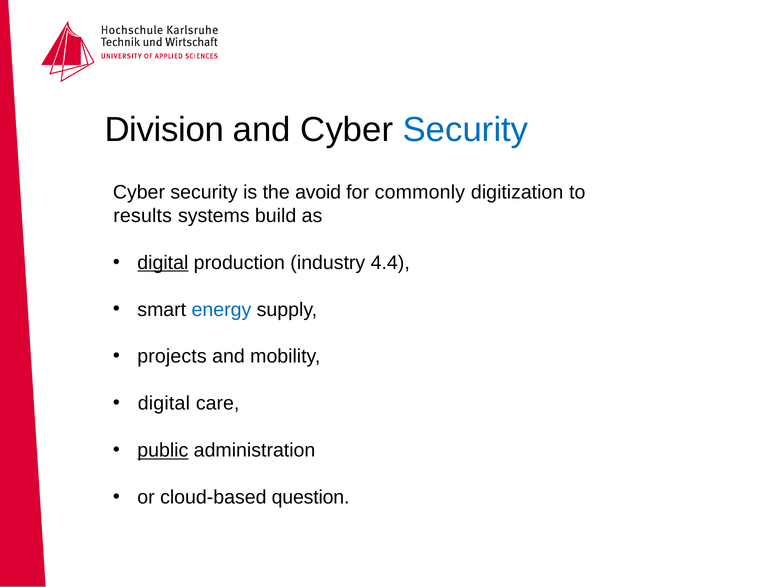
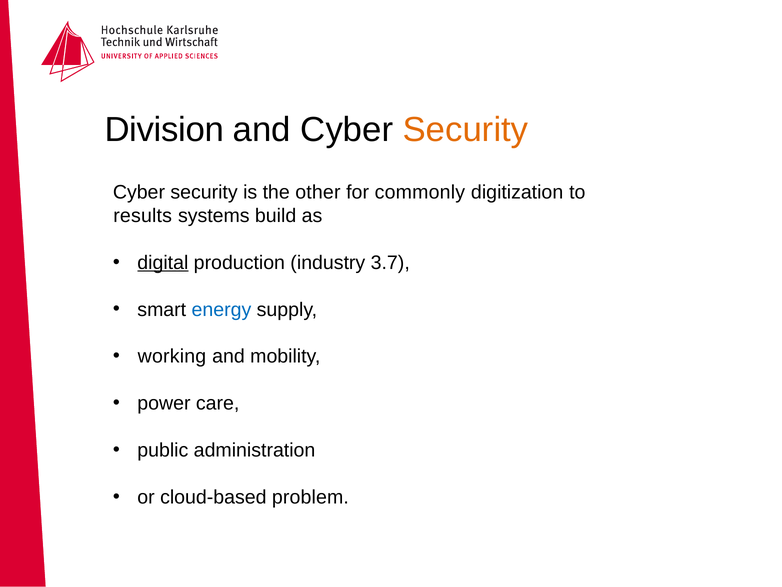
Security colour: blue -> orange (466, 130)
avoid: avoid -> other (318, 192)
4.4: 4.4 -> 3.7 (390, 262)
projects: projects -> working (172, 356)
digital: digital -> power (164, 403)
public underline: present -> none (163, 450)
question: question -> problem (310, 497)
